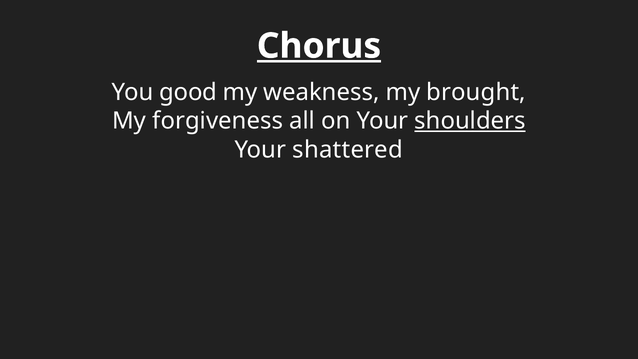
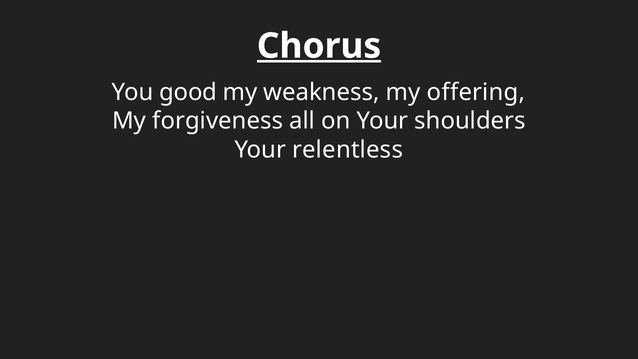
brought: brought -> offering (476, 92)
shoulders underline: present -> none (470, 121)
shattered: shattered -> relentless (348, 150)
